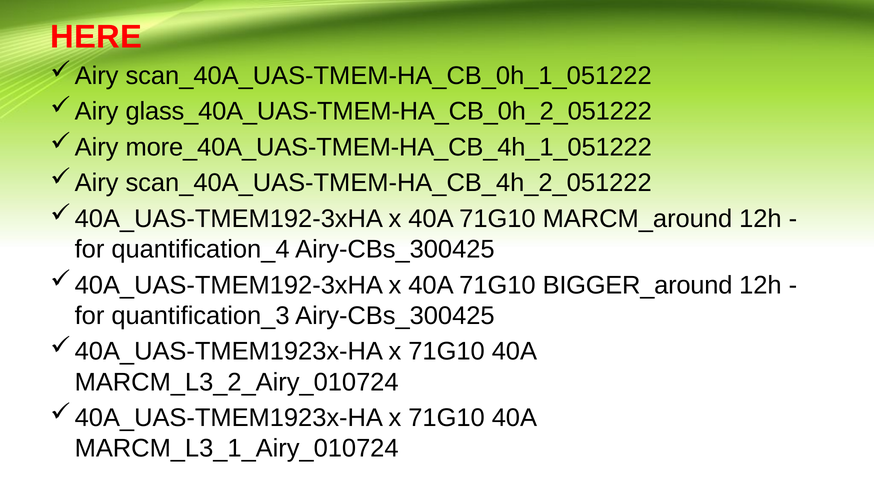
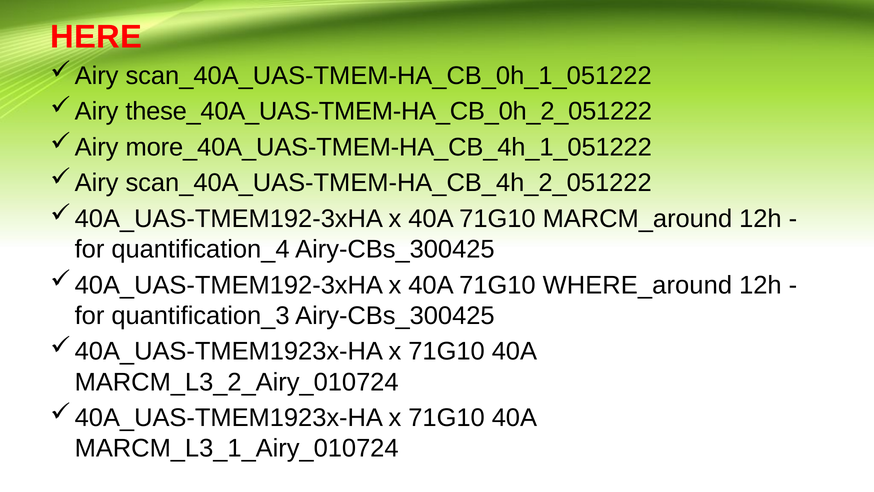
glass_40A_UAS-TMEM-HA_CB_0h_2_051222: glass_40A_UAS-TMEM-HA_CB_0h_2_051222 -> these_40A_UAS-TMEM-HA_CB_0h_2_051222 (389, 111)
BIGGER_around: BIGGER_around -> WHERE_around (637, 285)
